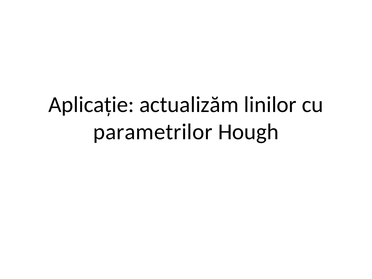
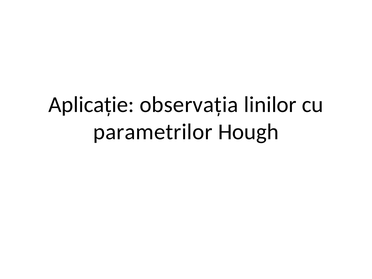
actualizăm: actualizăm -> observația (189, 105)
